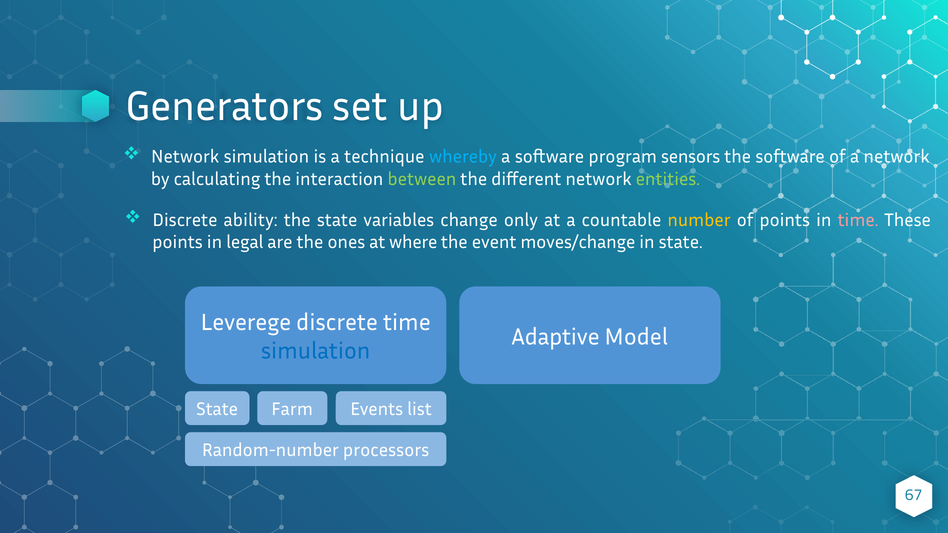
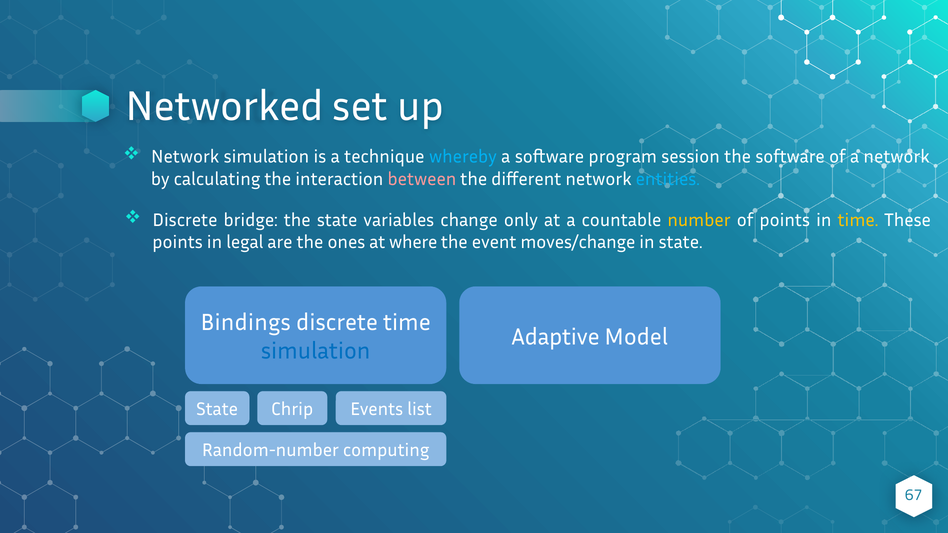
Generators: Generators -> Networked (224, 107)
sensors: sensors -> session (691, 157)
between colour: light green -> pink (422, 179)
entities colour: light green -> light blue (668, 179)
ability: ability -> bridge (251, 220)
time colour: pink -> yellow (858, 220)
Leverege: Leverege -> Bindings (246, 323)
Farm: Farm -> Chrip (292, 410)
processors: processors -> computing (386, 451)
